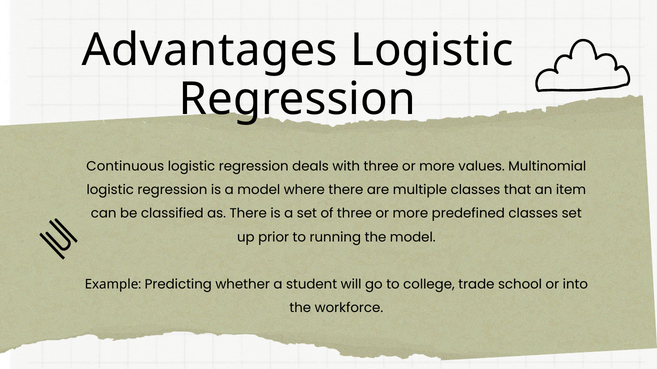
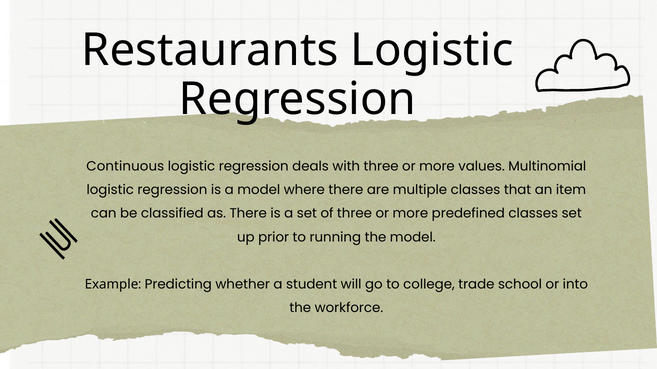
Advantages: Advantages -> Restaurants (210, 50)
